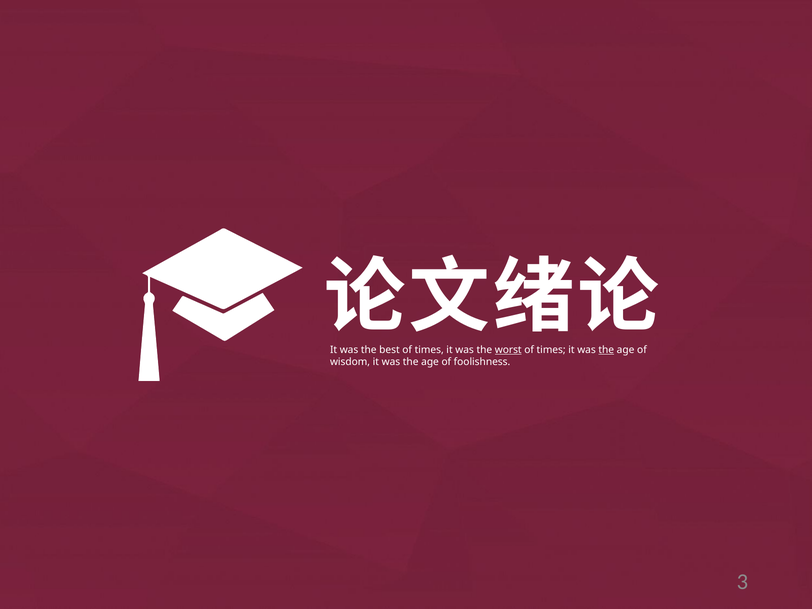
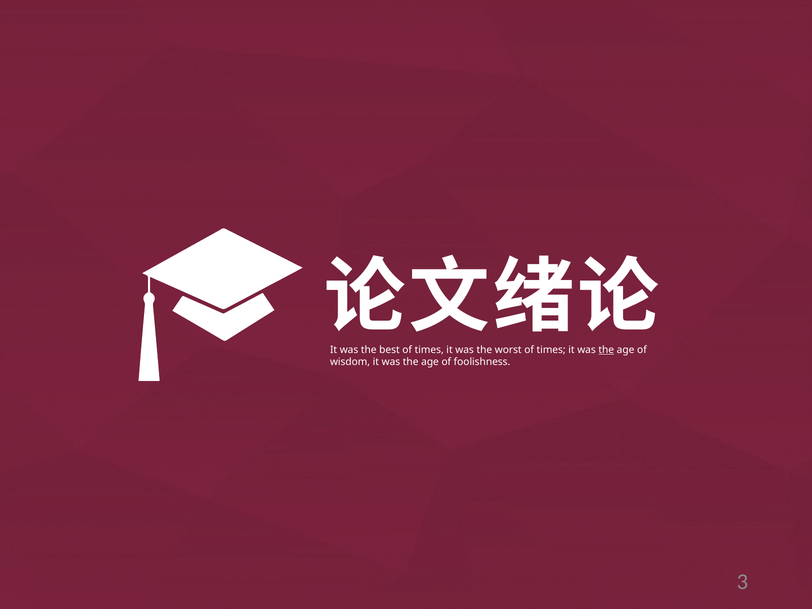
worst underline: present -> none (508, 350)
